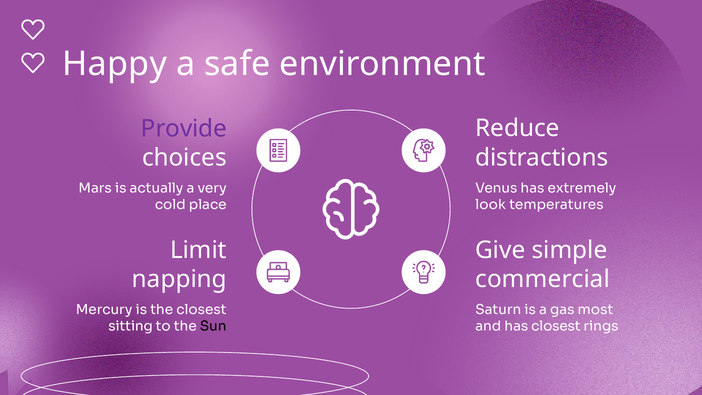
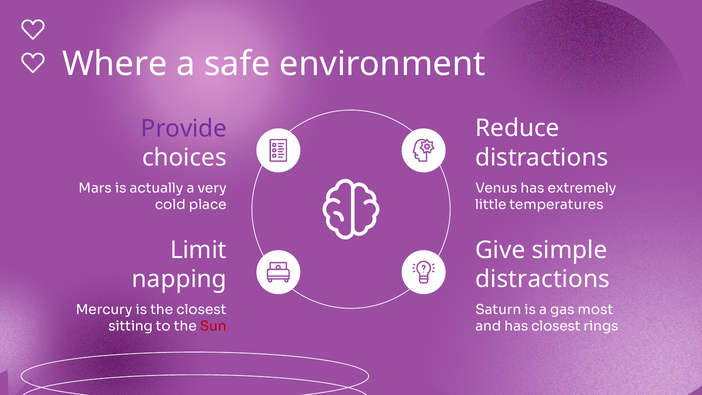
Happy: Happy -> Where (115, 64)
look: look -> little (491, 205)
commercial: commercial -> distractions (543, 279)
Sun colour: black -> red (213, 326)
